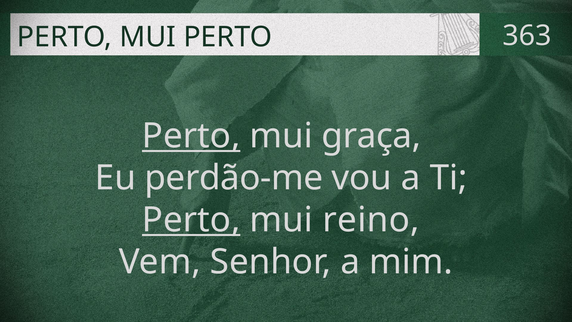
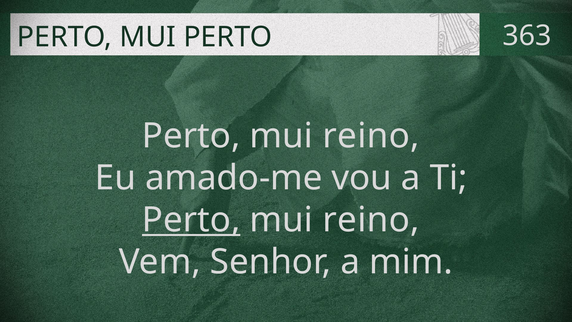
Perto underline: present -> none (191, 136)
graça: graça -> reino (371, 136)
perdão-me: perdão-me -> amado-me (234, 178)
